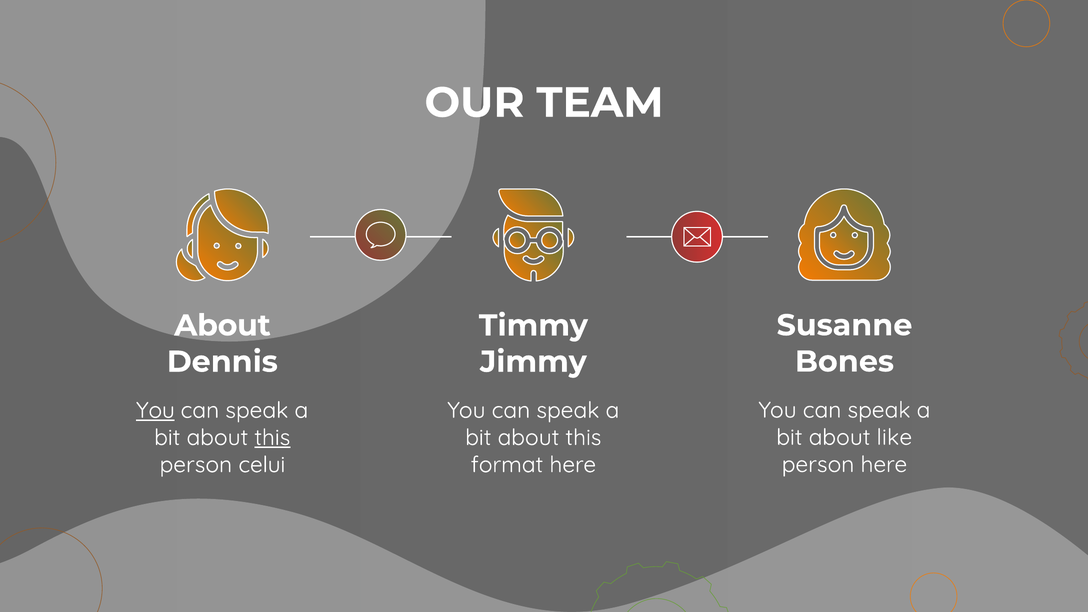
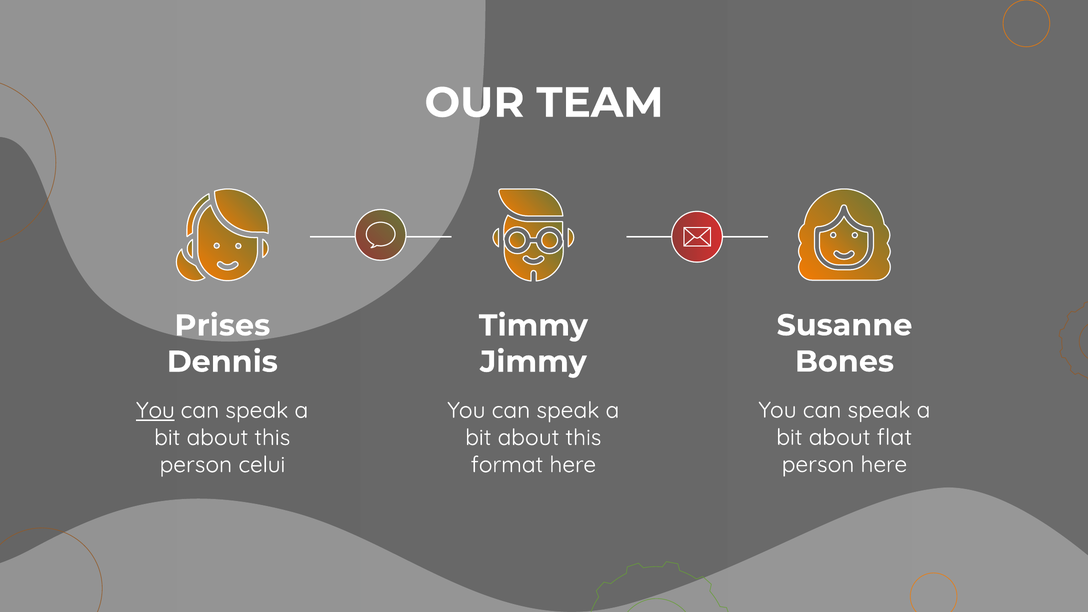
About: About -> Prises (222, 326)
like: like -> flat (894, 437)
this underline: present -> none (272, 438)
